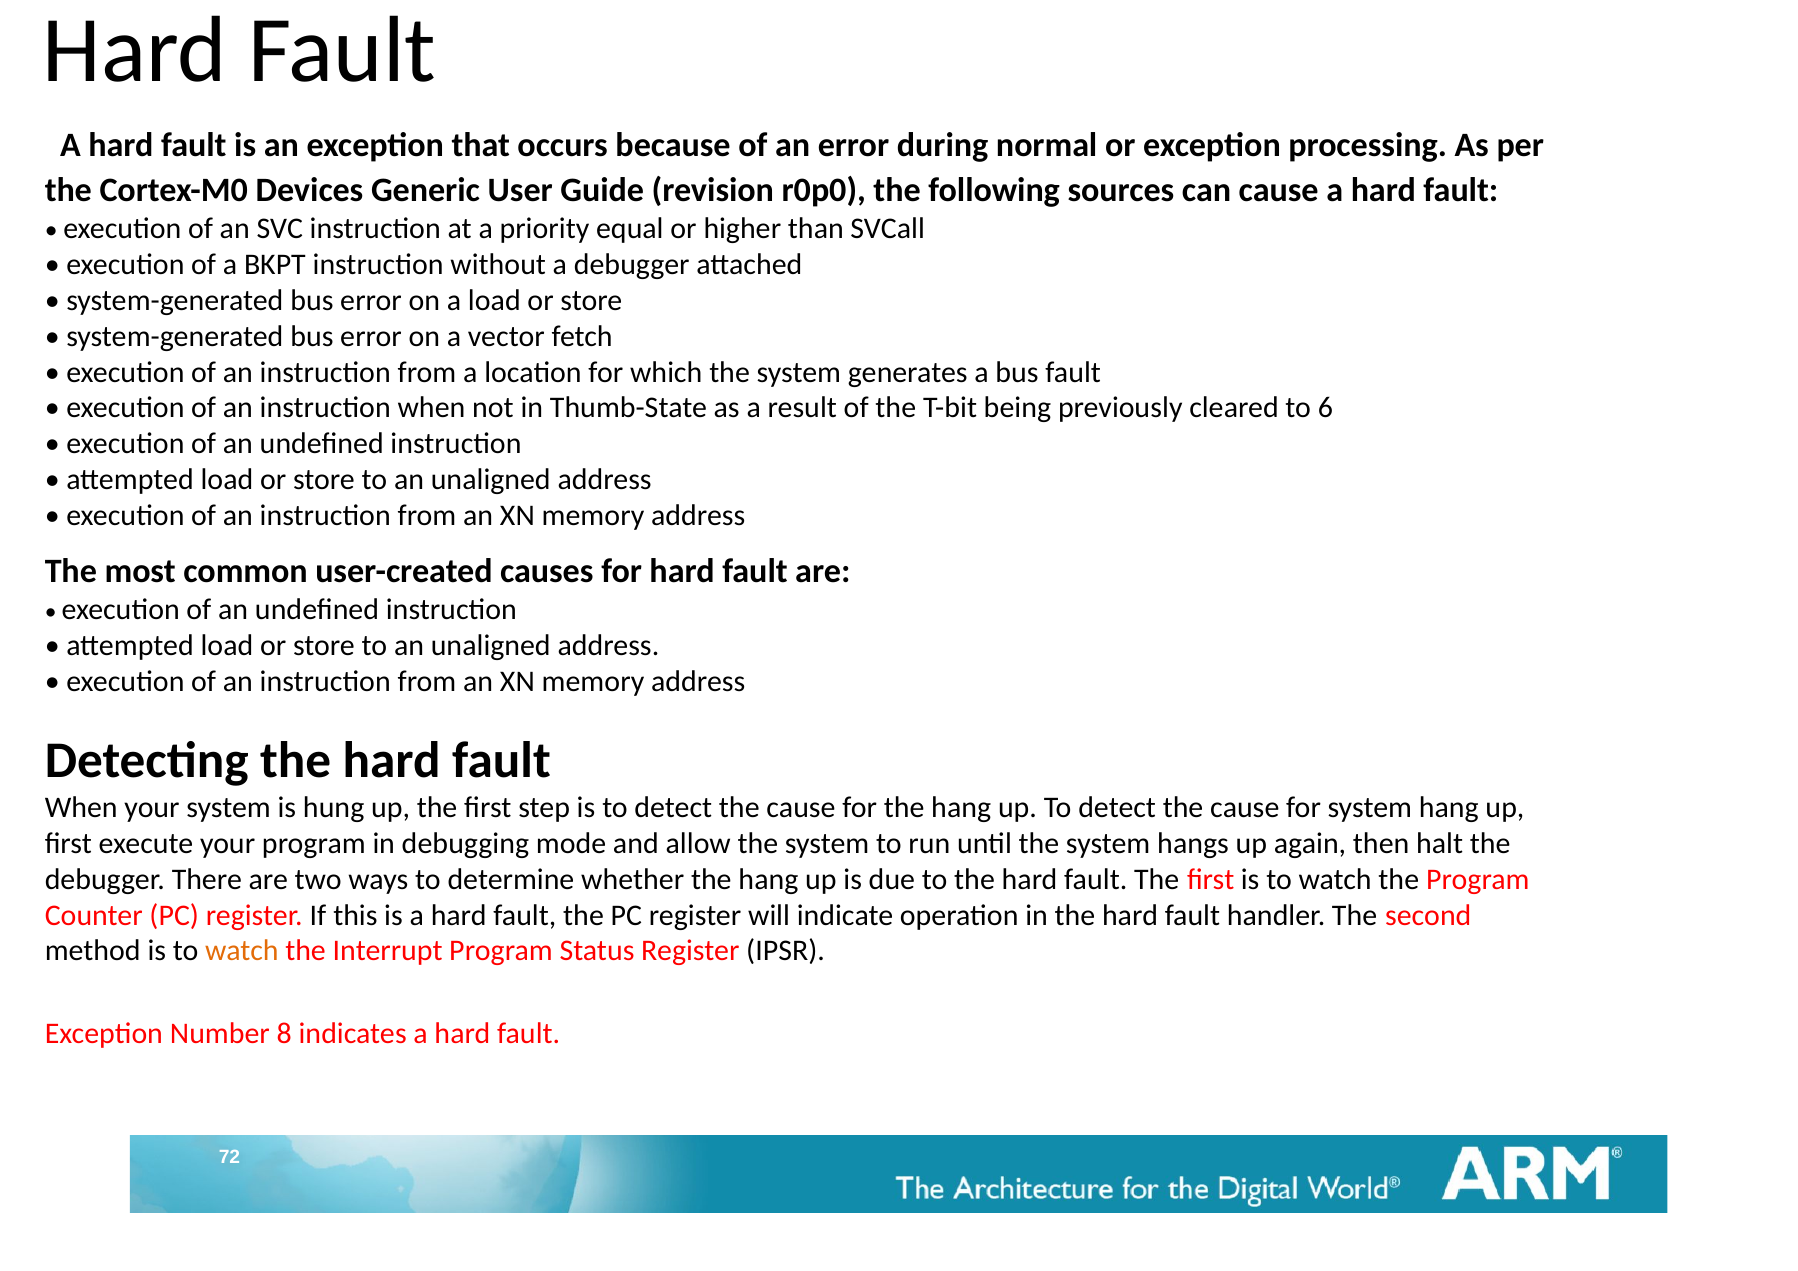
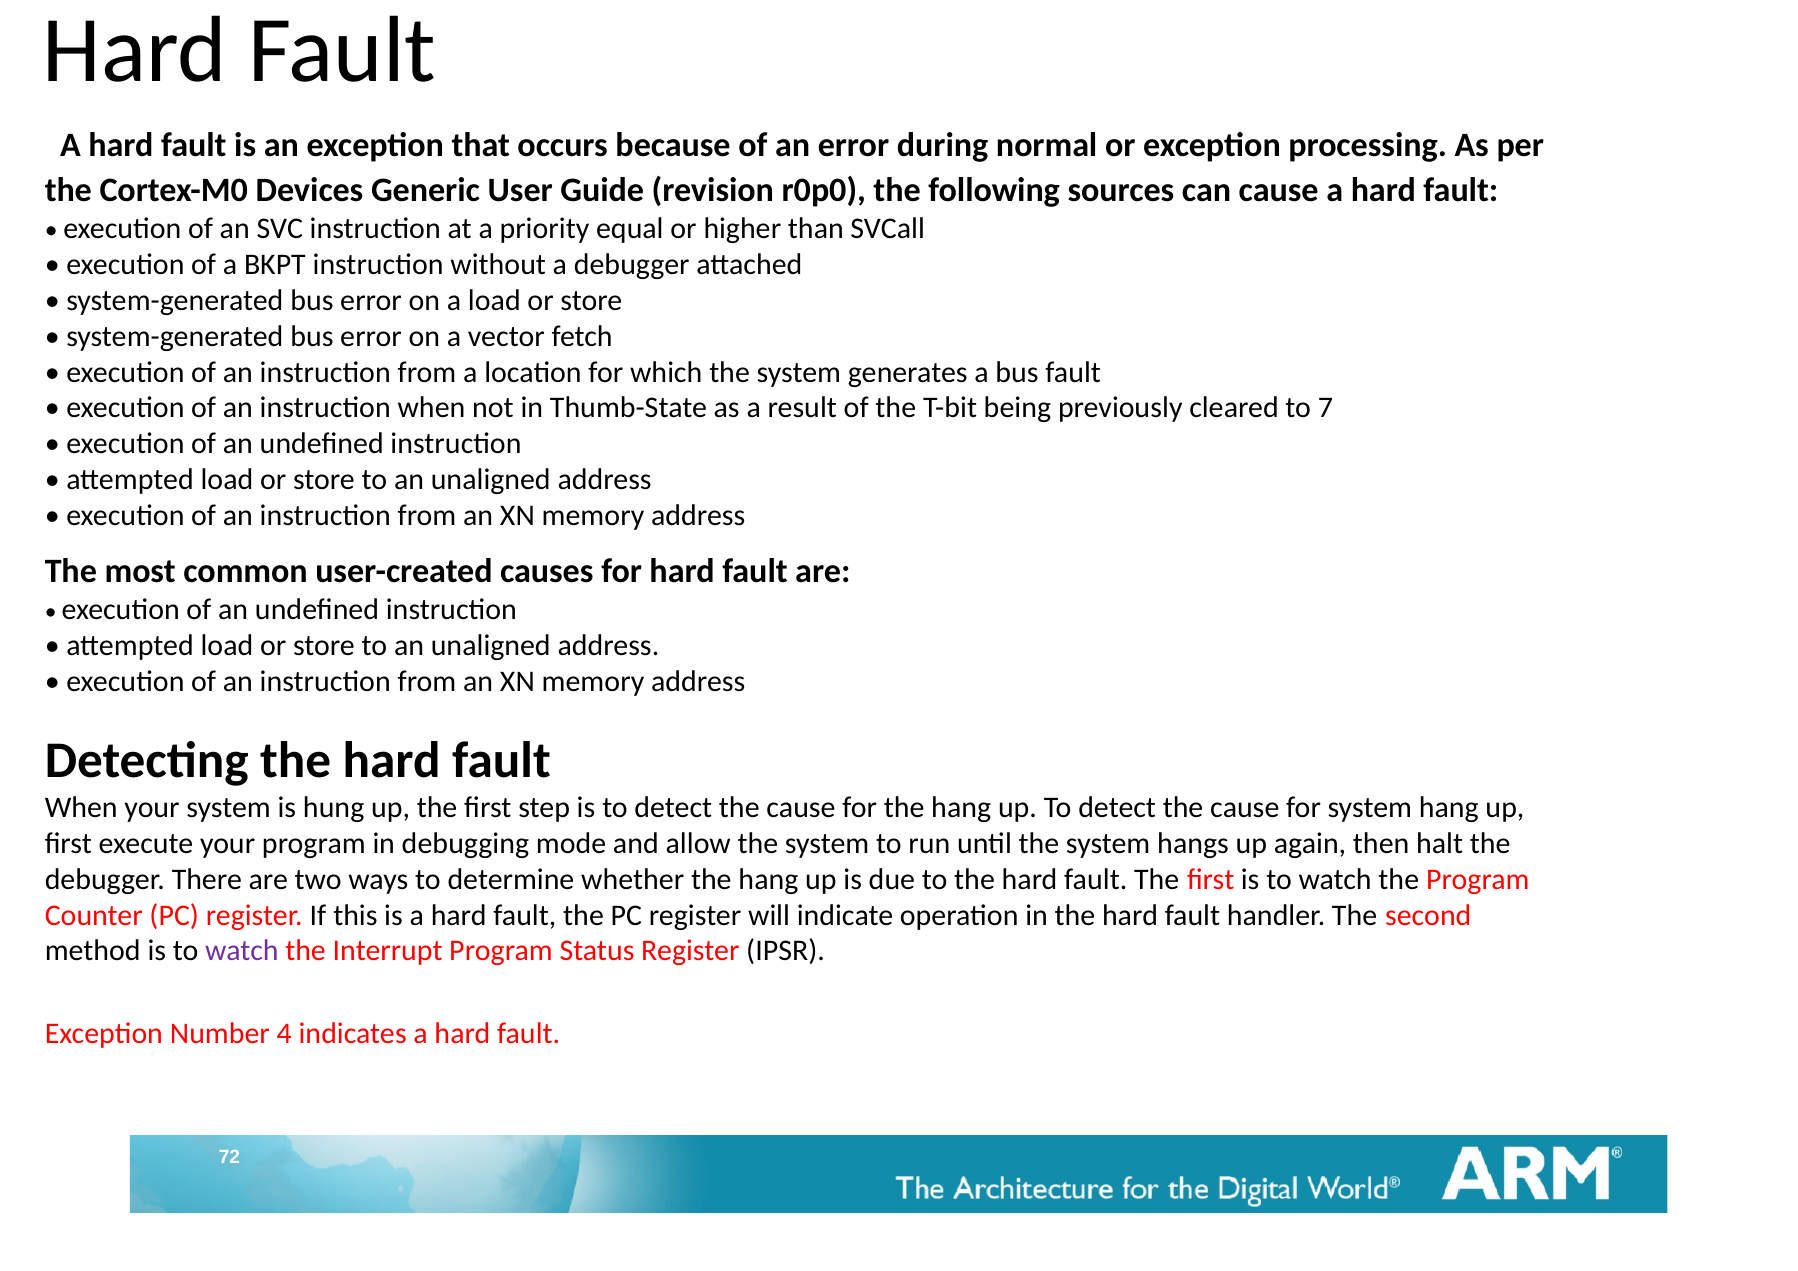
6: 6 -> 7 (1325, 408)
watch colour: orange -> purple (242, 951)
8: 8 -> 4 (284, 1034)
